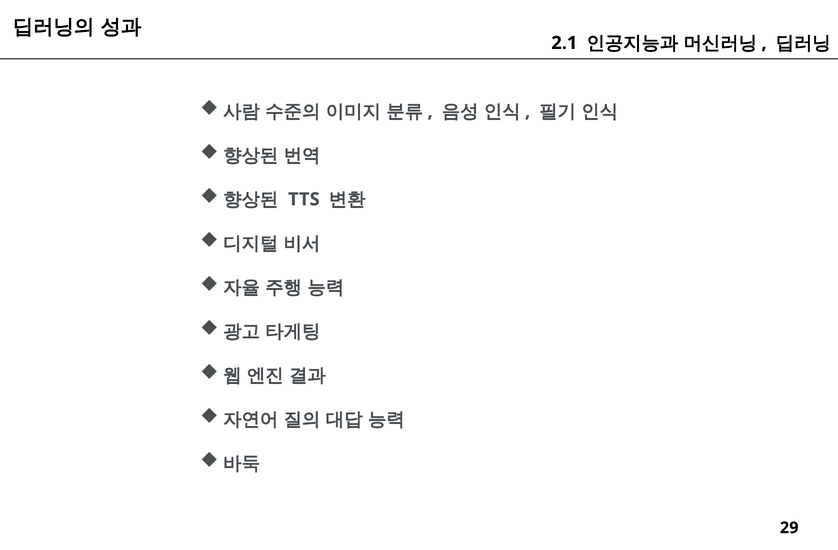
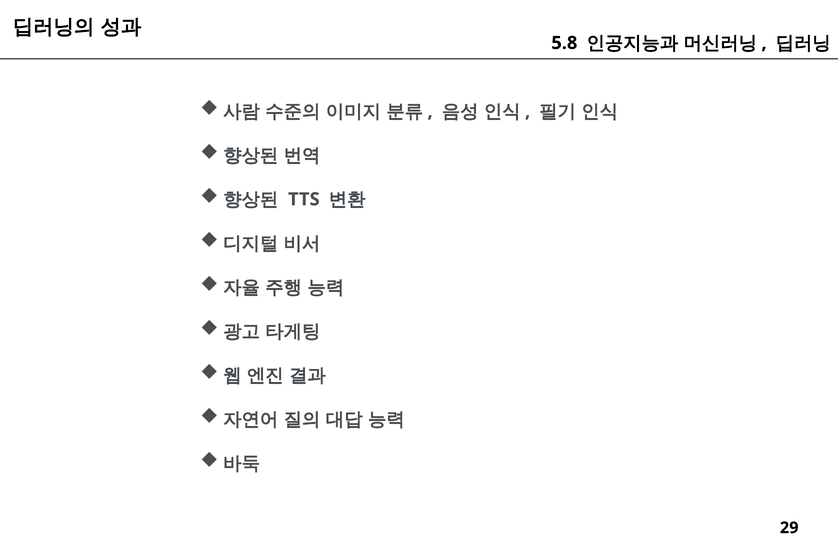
2.1: 2.1 -> 5.8 (564, 43)
